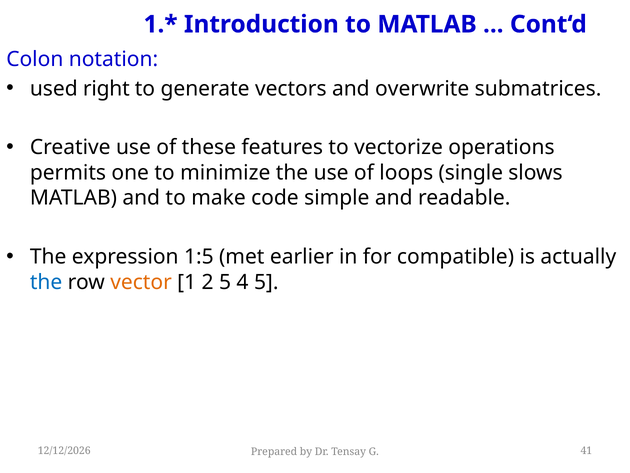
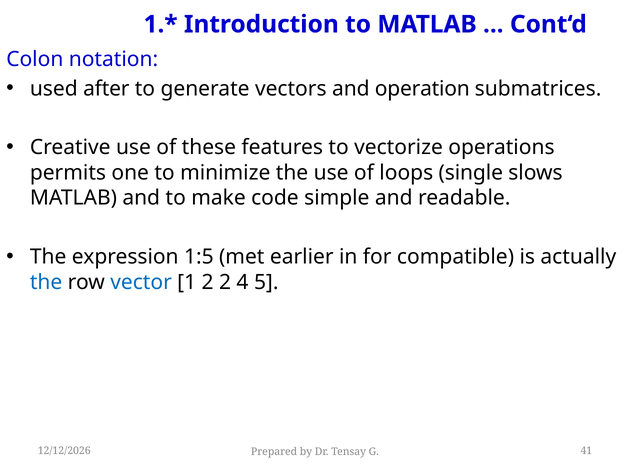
right: right -> after (106, 89)
overwrite: overwrite -> operation (422, 89)
vector colour: orange -> blue (141, 282)
2 5: 5 -> 2 (225, 282)
